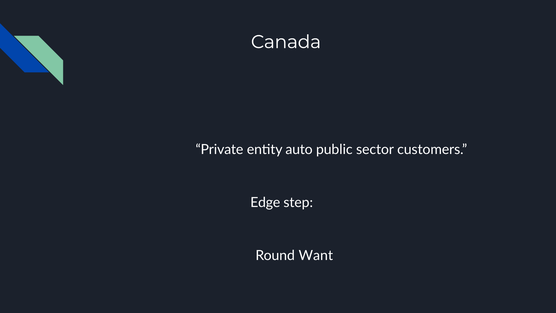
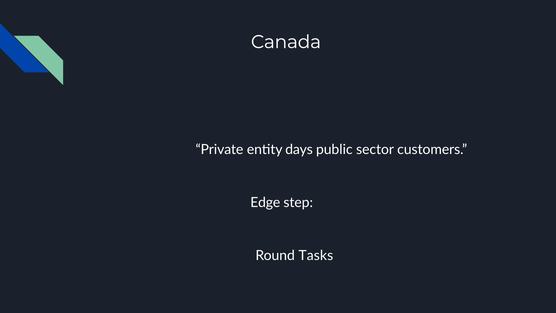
auto: auto -> days (299, 149)
Want: Want -> Tasks (316, 255)
